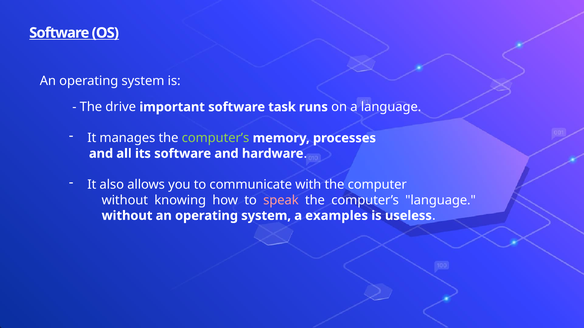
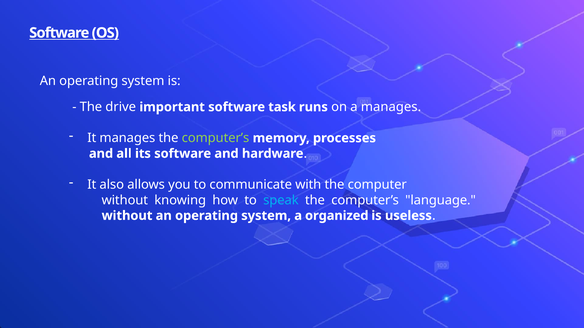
a language: language -> manages (391, 107)
speak colour: pink -> light blue (281, 200)
examples: examples -> organized (337, 216)
